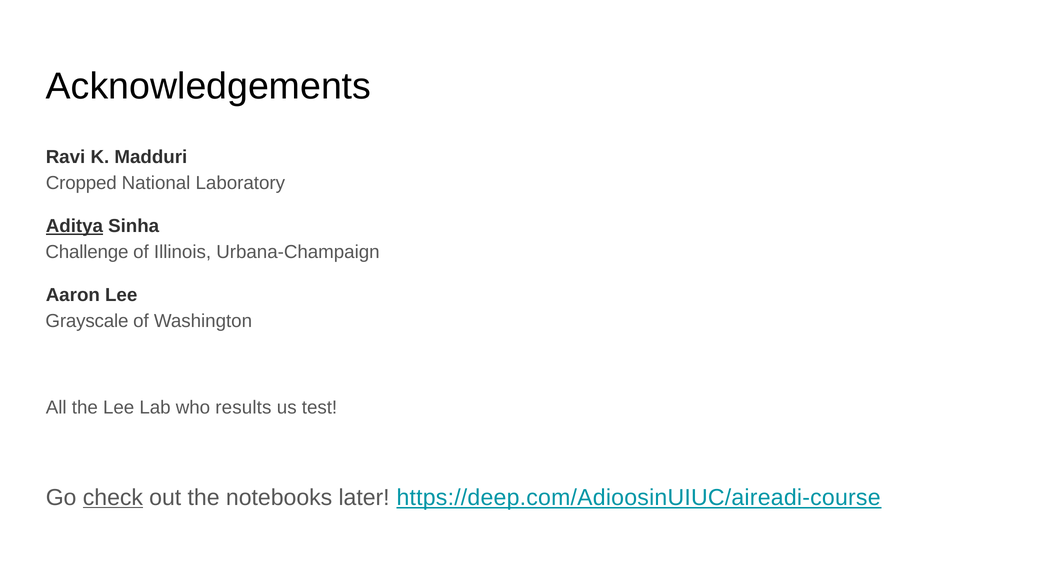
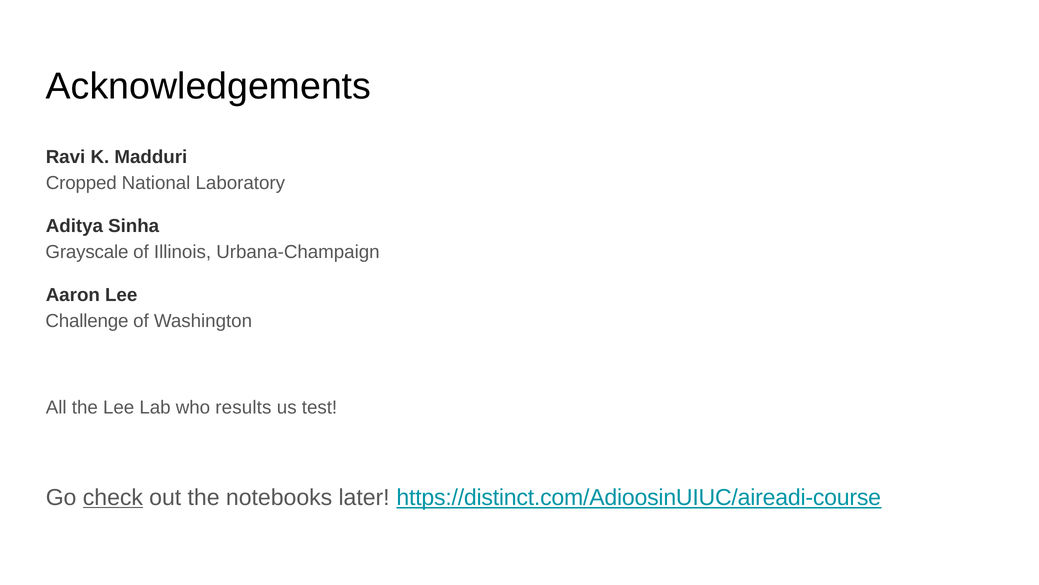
Aditya underline: present -> none (74, 226)
Challenge: Challenge -> Grayscale (87, 252)
Grayscale: Grayscale -> Challenge (87, 321)
https://deep.com/AdioosinUIUC/aireadi-course: https://deep.com/AdioosinUIUC/aireadi-course -> https://distinct.com/AdioosinUIUC/aireadi-course (639, 497)
